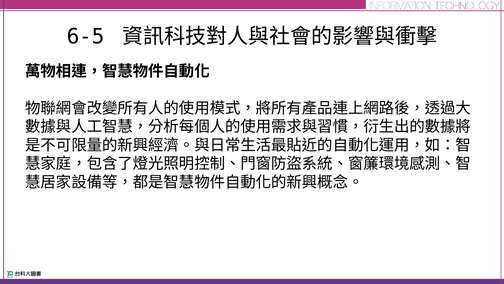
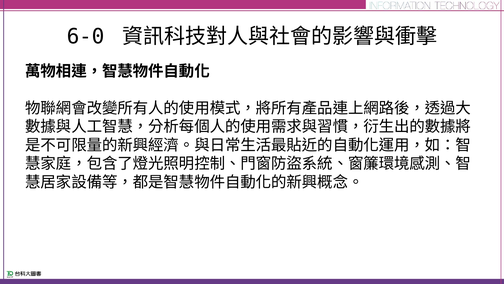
6-5: 6-5 -> 6-0 (86, 36)
